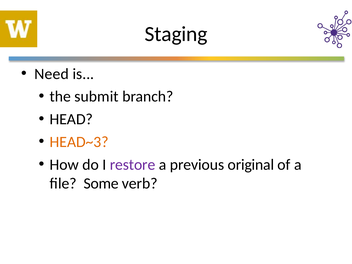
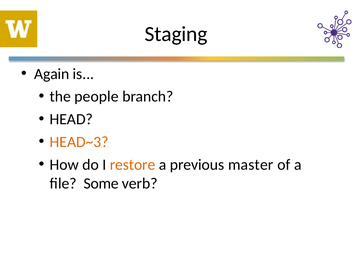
Need: Need -> Again (52, 74)
submit: submit -> people (97, 97)
restore colour: purple -> orange (133, 165)
original: original -> master (251, 165)
